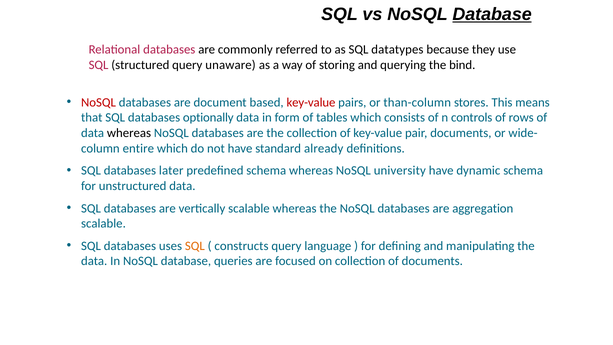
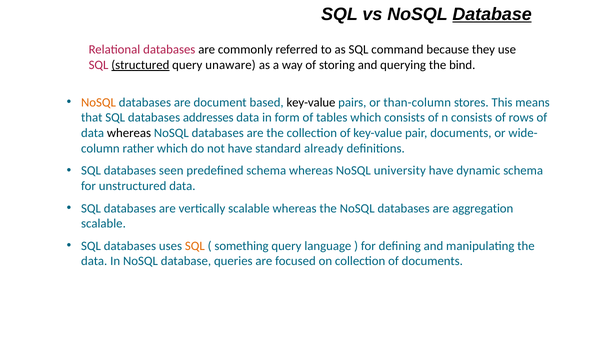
datatypes: datatypes -> command (397, 50)
structured underline: none -> present (140, 65)
NoSQL colour: red -> orange (99, 102)
key-value colour: red -> black (311, 102)
optionally: optionally -> addresses (208, 118)
n controls: controls -> consists (472, 118)
entire: entire -> rather (138, 148)
later: later -> seen (171, 171)
constructs: constructs -> something (242, 246)
